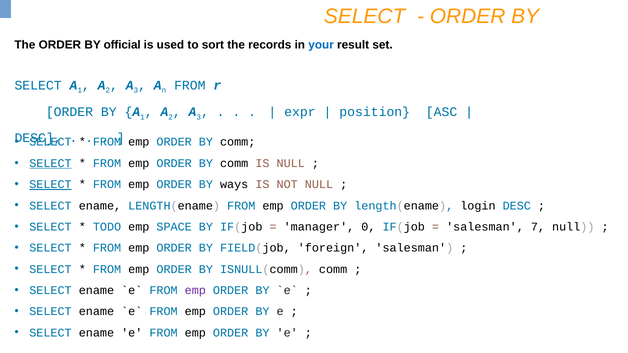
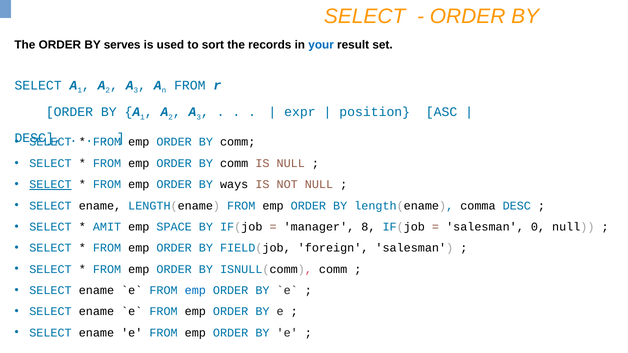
official: official -> serves (122, 45)
SELECT underline: present -> none (50, 163)
login: login -> comma (478, 206)
TODO: TODO -> AMIT (107, 227)
0: 0 -> 8 (368, 227)
7: 7 -> 0 (538, 227)
emp colour: purple -> blue (195, 291)
